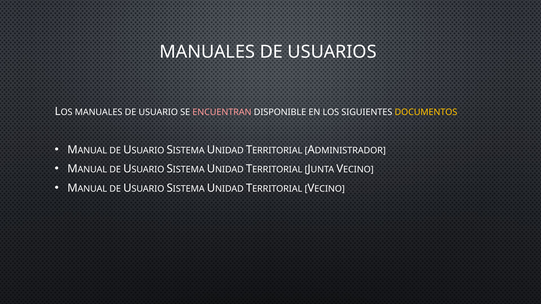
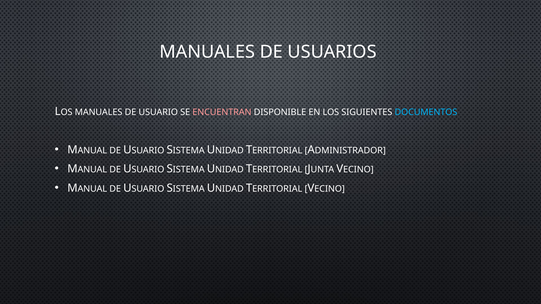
DOCUMENTOS colour: yellow -> light blue (426, 112)
